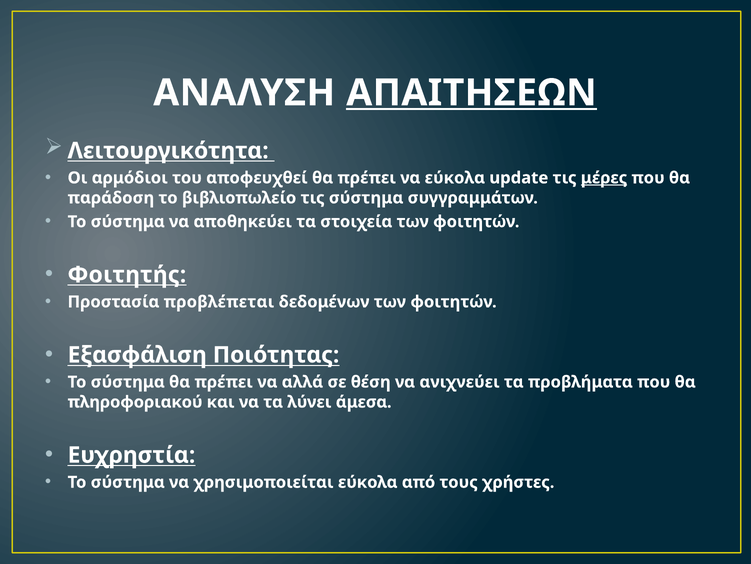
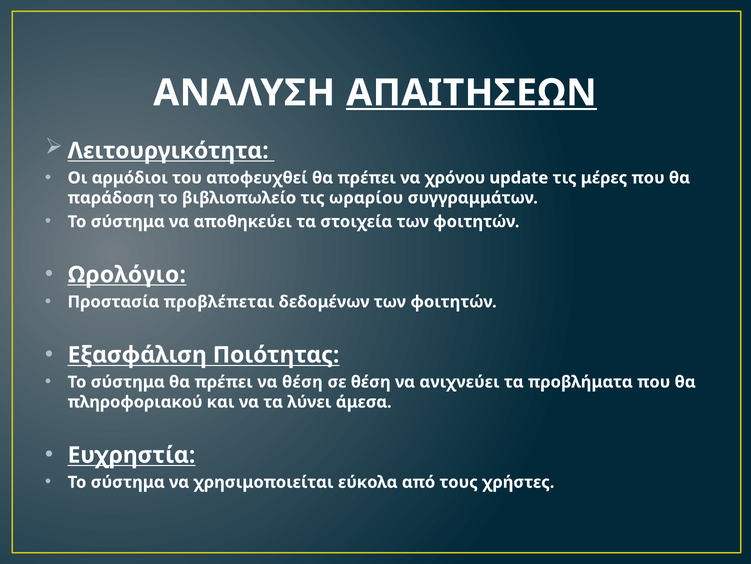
να εύκολα: εύκολα -> χρόνου (455, 178)
μέρες underline: present -> none (604, 178)
τις σύστημα: σύστημα -> ωραρίου (366, 198)
Φοιτητής: Φοιτητής -> Ωρολόγιο (127, 274)
να αλλά: αλλά -> θέση (302, 382)
